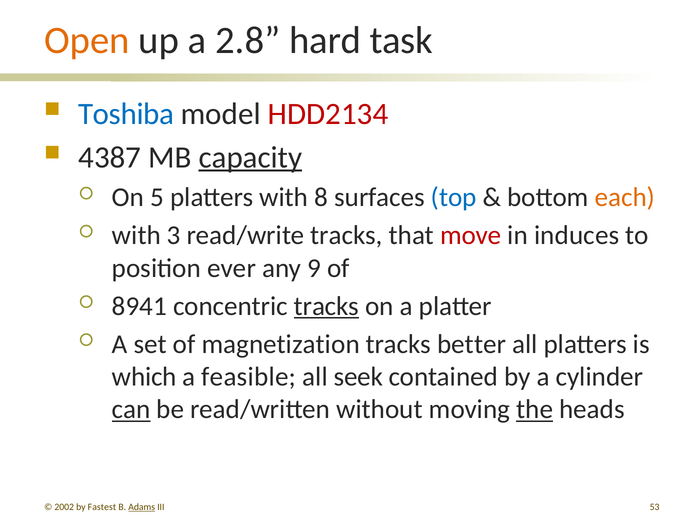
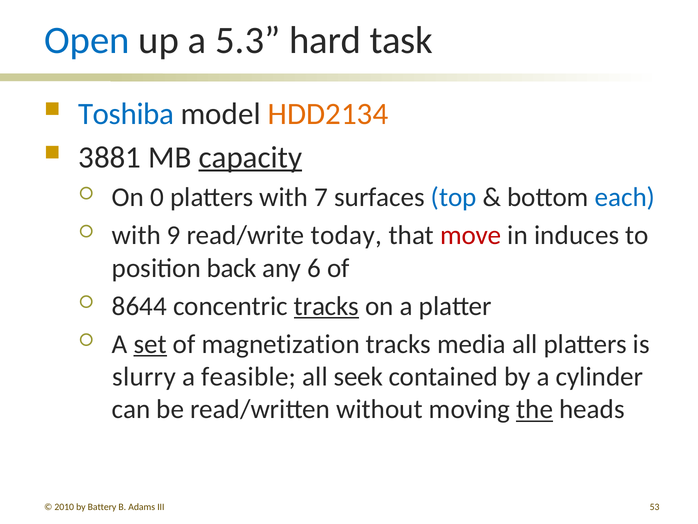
Open colour: orange -> blue (87, 40)
2.8: 2.8 -> 5.3 (248, 40)
HDD2134 colour: red -> orange (328, 114)
4387: 4387 -> 3881 (110, 157)
5: 5 -> 0 (157, 197)
8: 8 -> 7 (321, 197)
each colour: orange -> blue (625, 197)
3: 3 -> 9 (174, 235)
read/write tracks: tracks -> today (346, 235)
ever: ever -> back (232, 268)
9: 9 -> 6 (314, 268)
8941: 8941 -> 8644 (139, 306)
set underline: none -> present (150, 344)
better: better -> media (472, 344)
which: which -> slurry (144, 376)
can underline: present -> none (131, 409)
2002: 2002 -> 2010 (64, 507)
Fastest: Fastest -> Battery (102, 507)
Adams underline: present -> none (142, 507)
